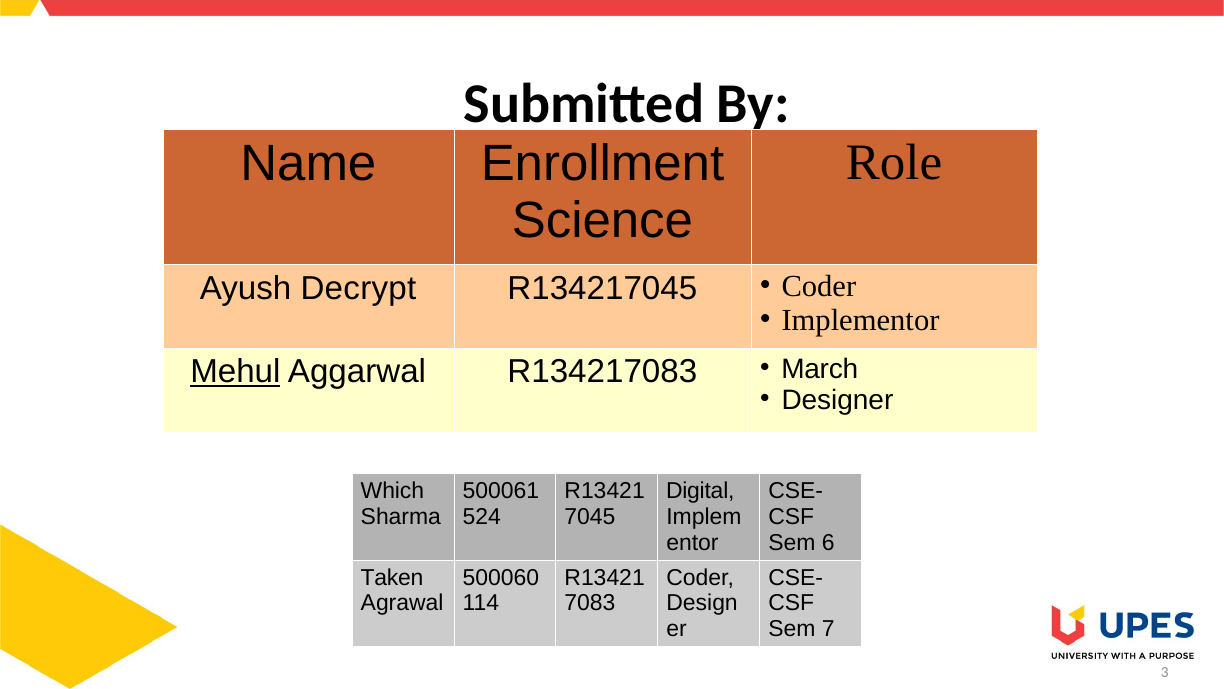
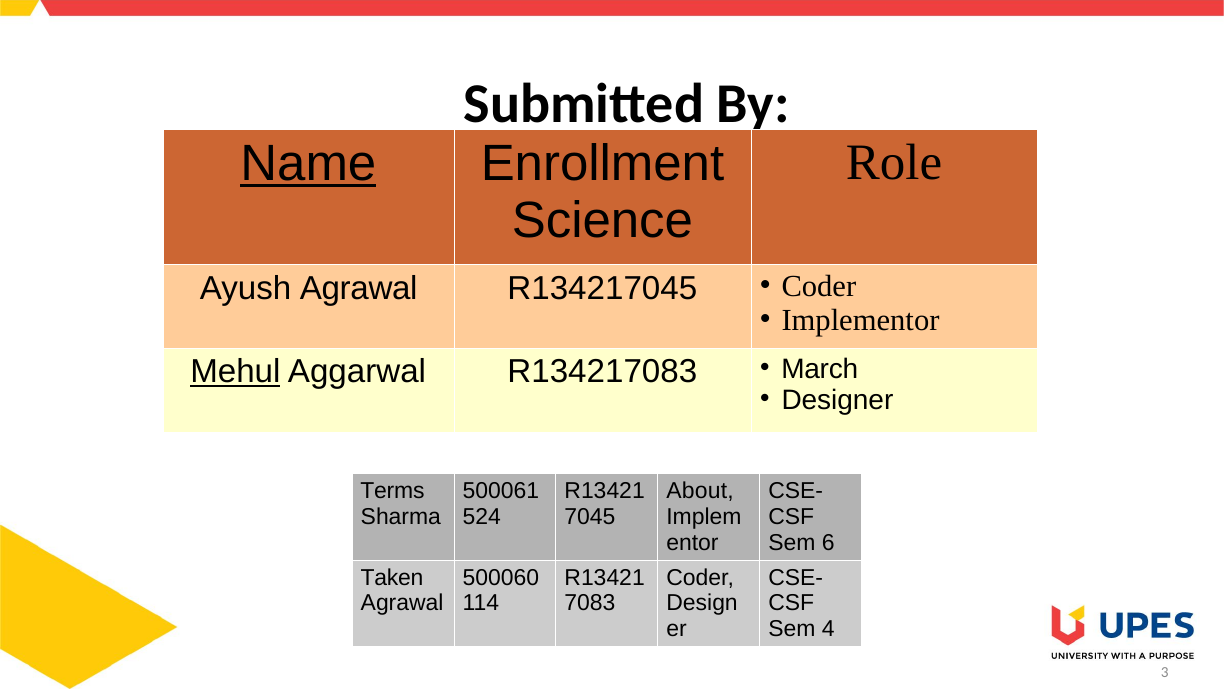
Name underline: none -> present (308, 163)
Ayush Decrypt: Decrypt -> Agrawal (359, 288)
Which: Which -> Terms (392, 491)
Digital: Digital -> About (700, 491)
7: 7 -> 4 (828, 628)
